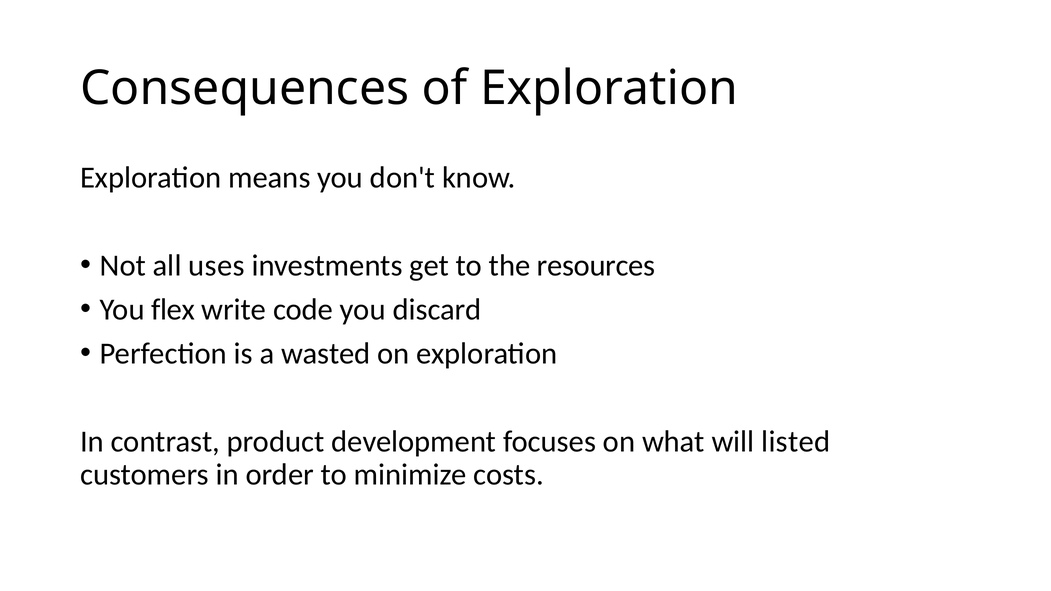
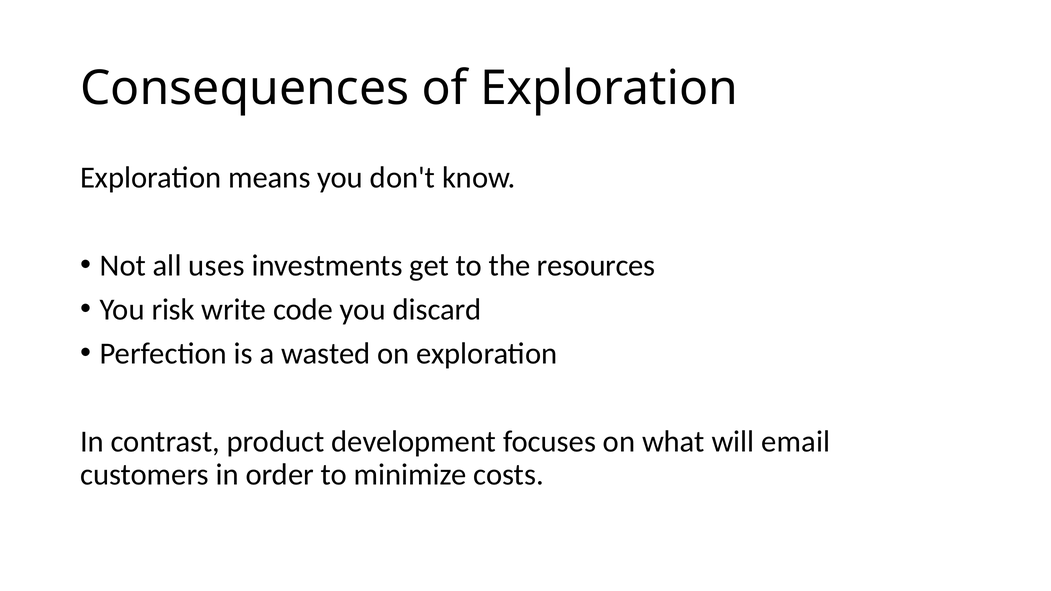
flex: flex -> risk (173, 310)
listed: listed -> email (796, 442)
